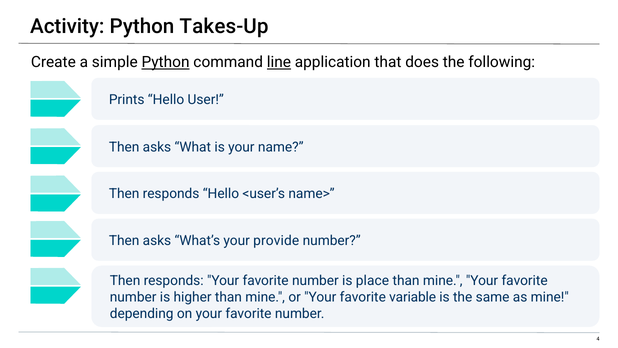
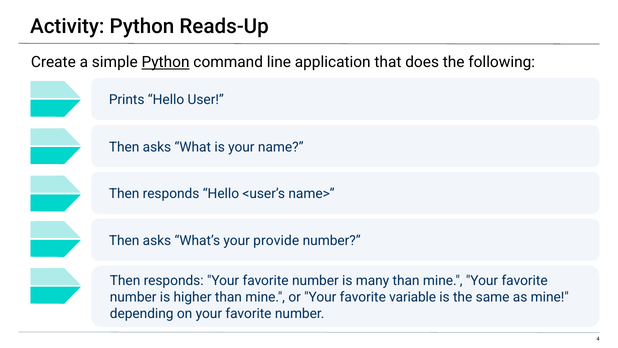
Takes-Up: Takes-Up -> Reads-Up (224, 26)
line underline: present -> none (279, 62)
place: place -> many (373, 280)
